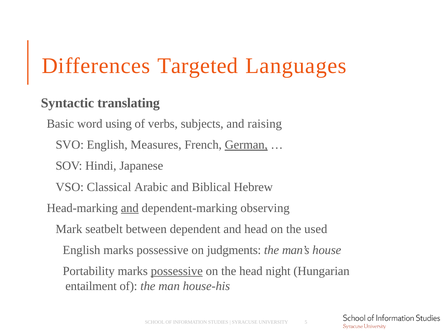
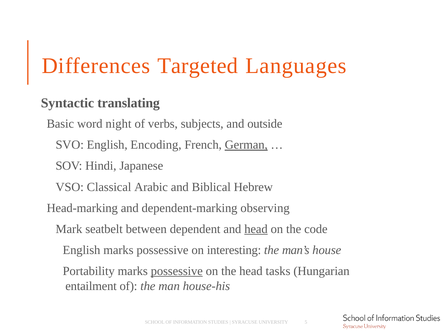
using: using -> night (119, 124)
raising: raising -> outside (265, 124)
Measures: Measures -> Encoding (156, 145)
and underline: present -> none (130, 208)
head underline: none -> present (256, 229)
used: used -> code (316, 229)
judgments: judgments -> interesting (234, 250)
night: night -> tasks (278, 271)
